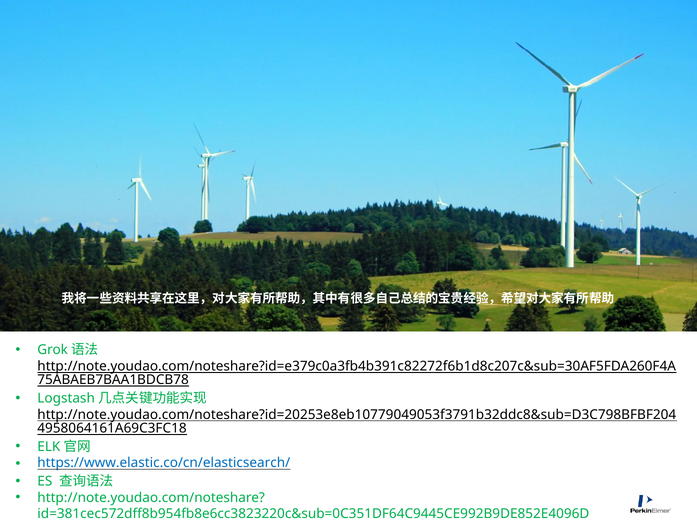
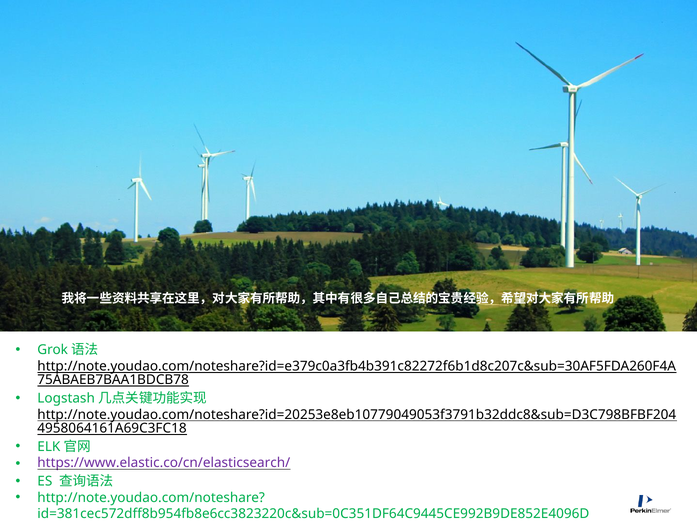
https://www.elastic.co/cn/elasticsearch/ colour: blue -> purple (164, 463)
